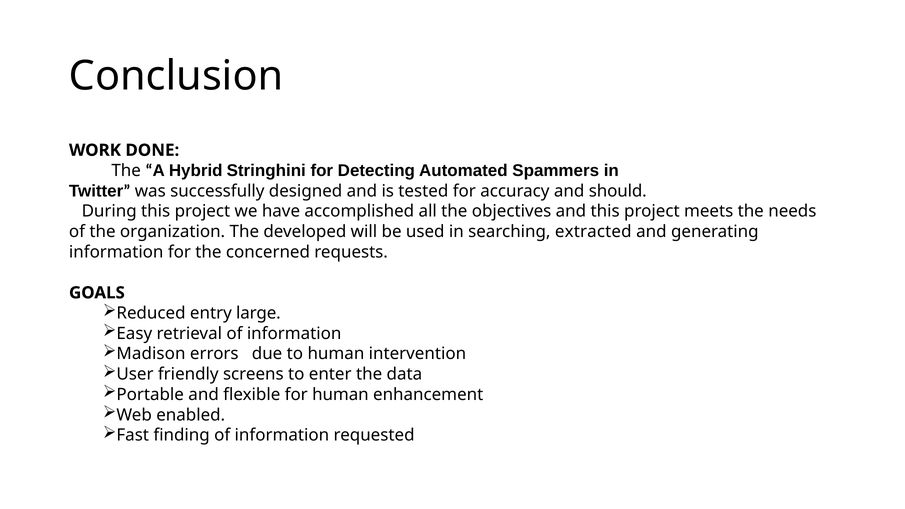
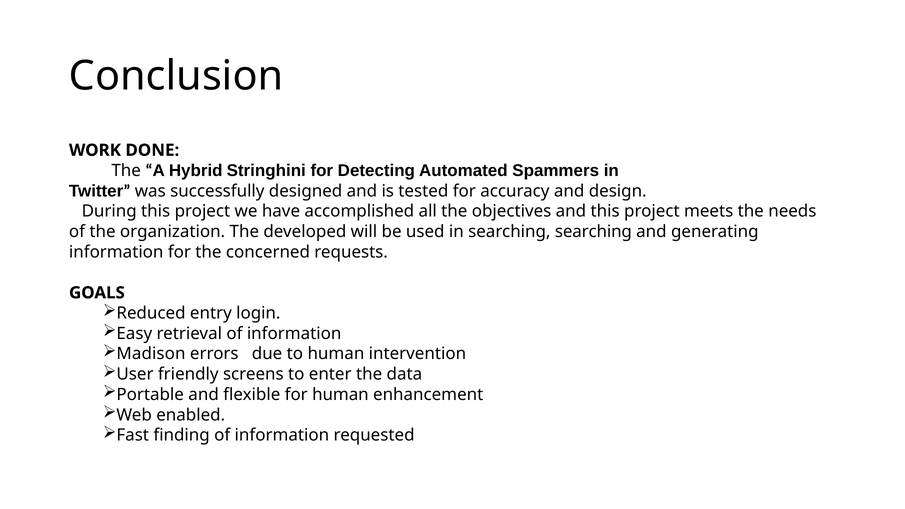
should: should -> design (618, 191)
searching extracted: extracted -> searching (593, 232)
large: large -> login (258, 313)
